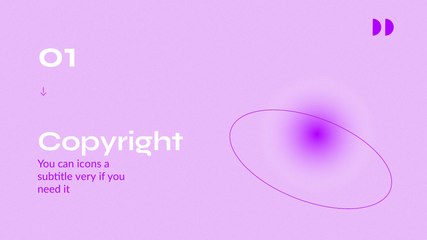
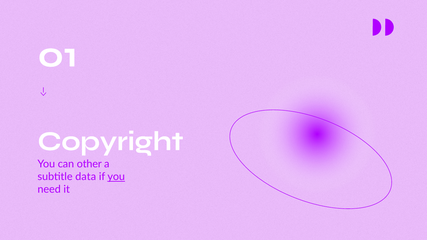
icons: icons -> other (89, 164)
very: very -> data (86, 177)
you underline: none -> present (116, 177)
